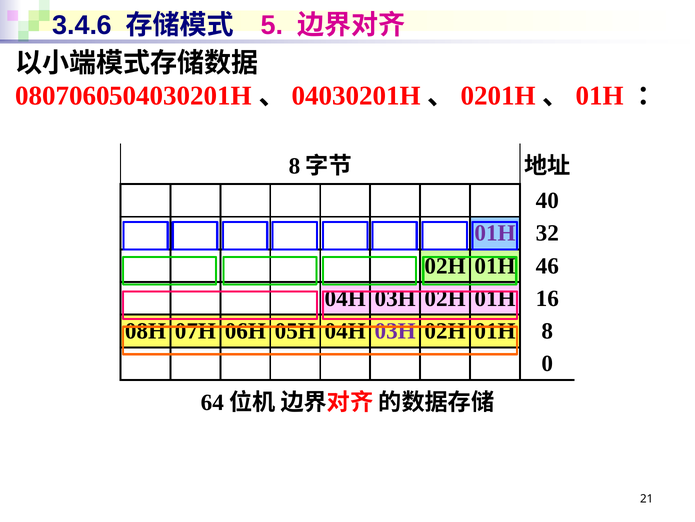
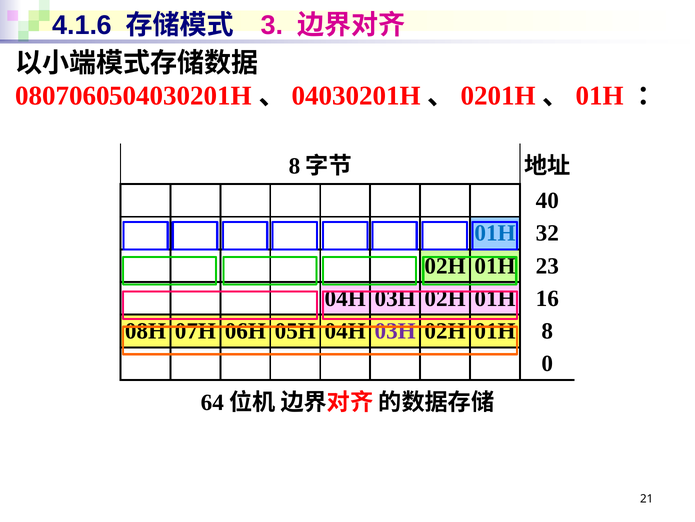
3.4.6: 3.4.6 -> 4.1.6 (82, 25)
5: 5 -> 3 (272, 25)
01H colour: purple -> blue (495, 233)
46: 46 -> 23 (547, 266)
